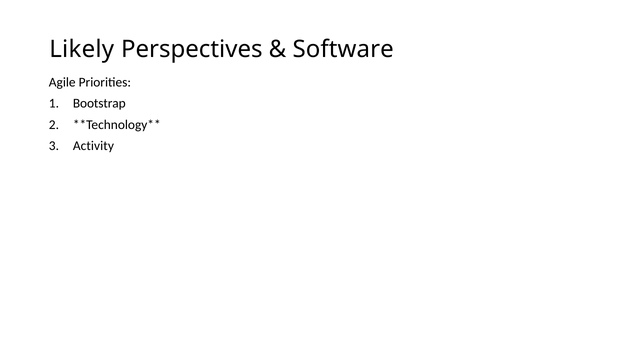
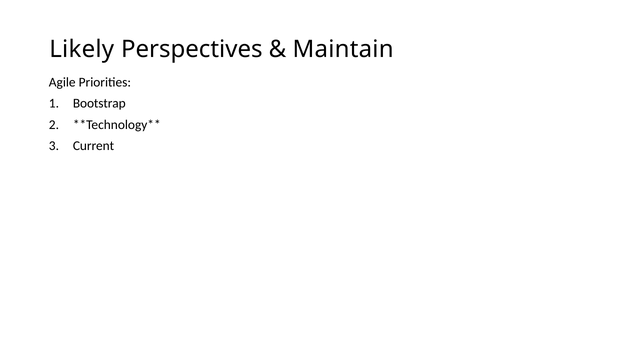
Software: Software -> Maintain (343, 49)
Activity: Activity -> Current (94, 146)
